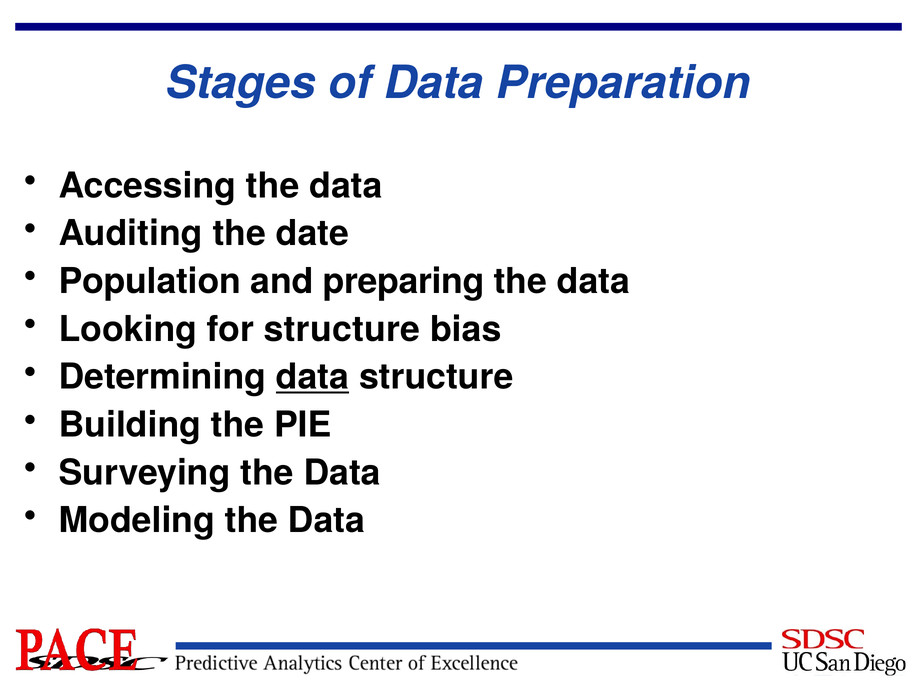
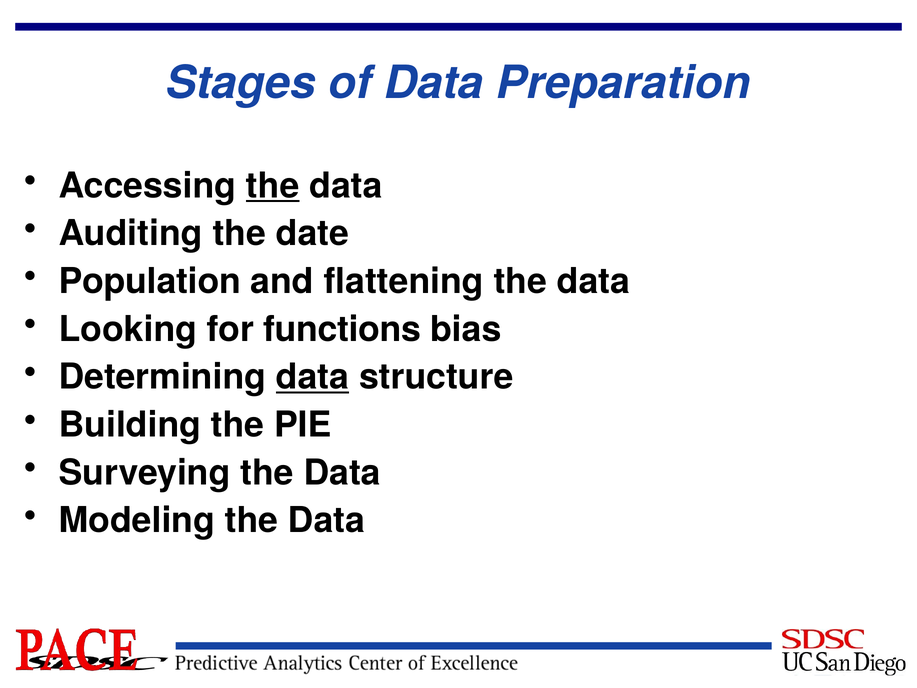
the underline: none -> present (273, 186)
preparing: preparing -> flattening (404, 281)
for structure: structure -> functions (342, 329)
